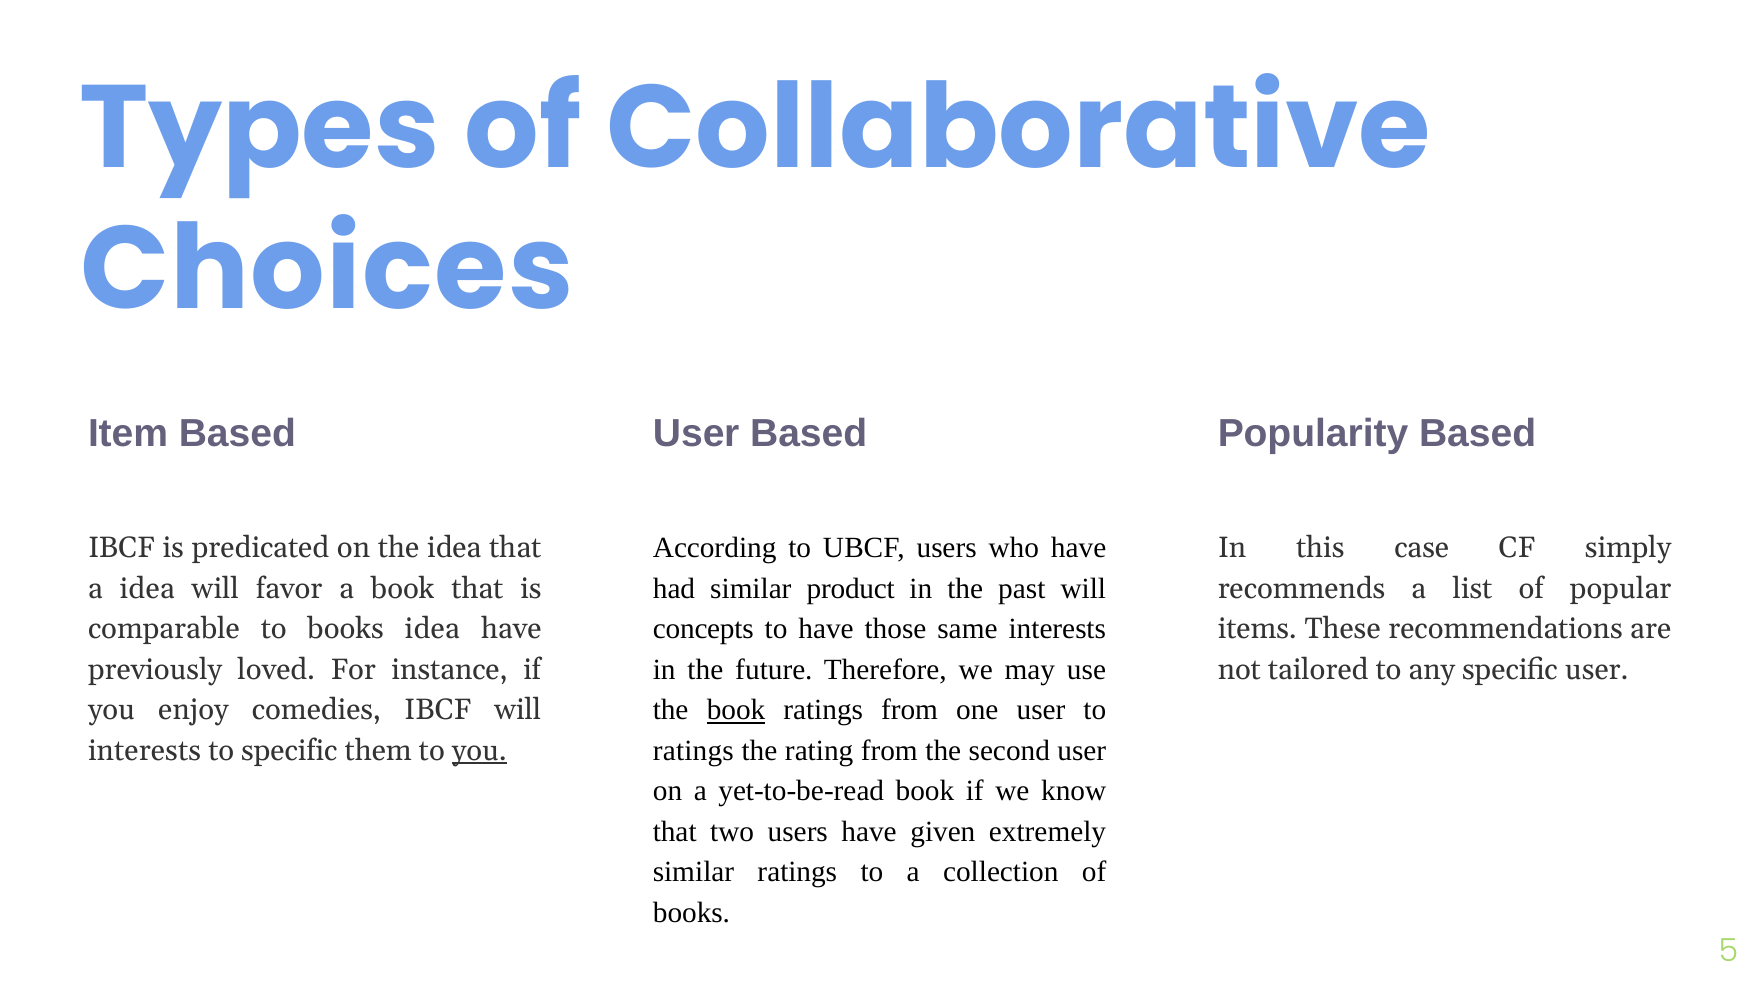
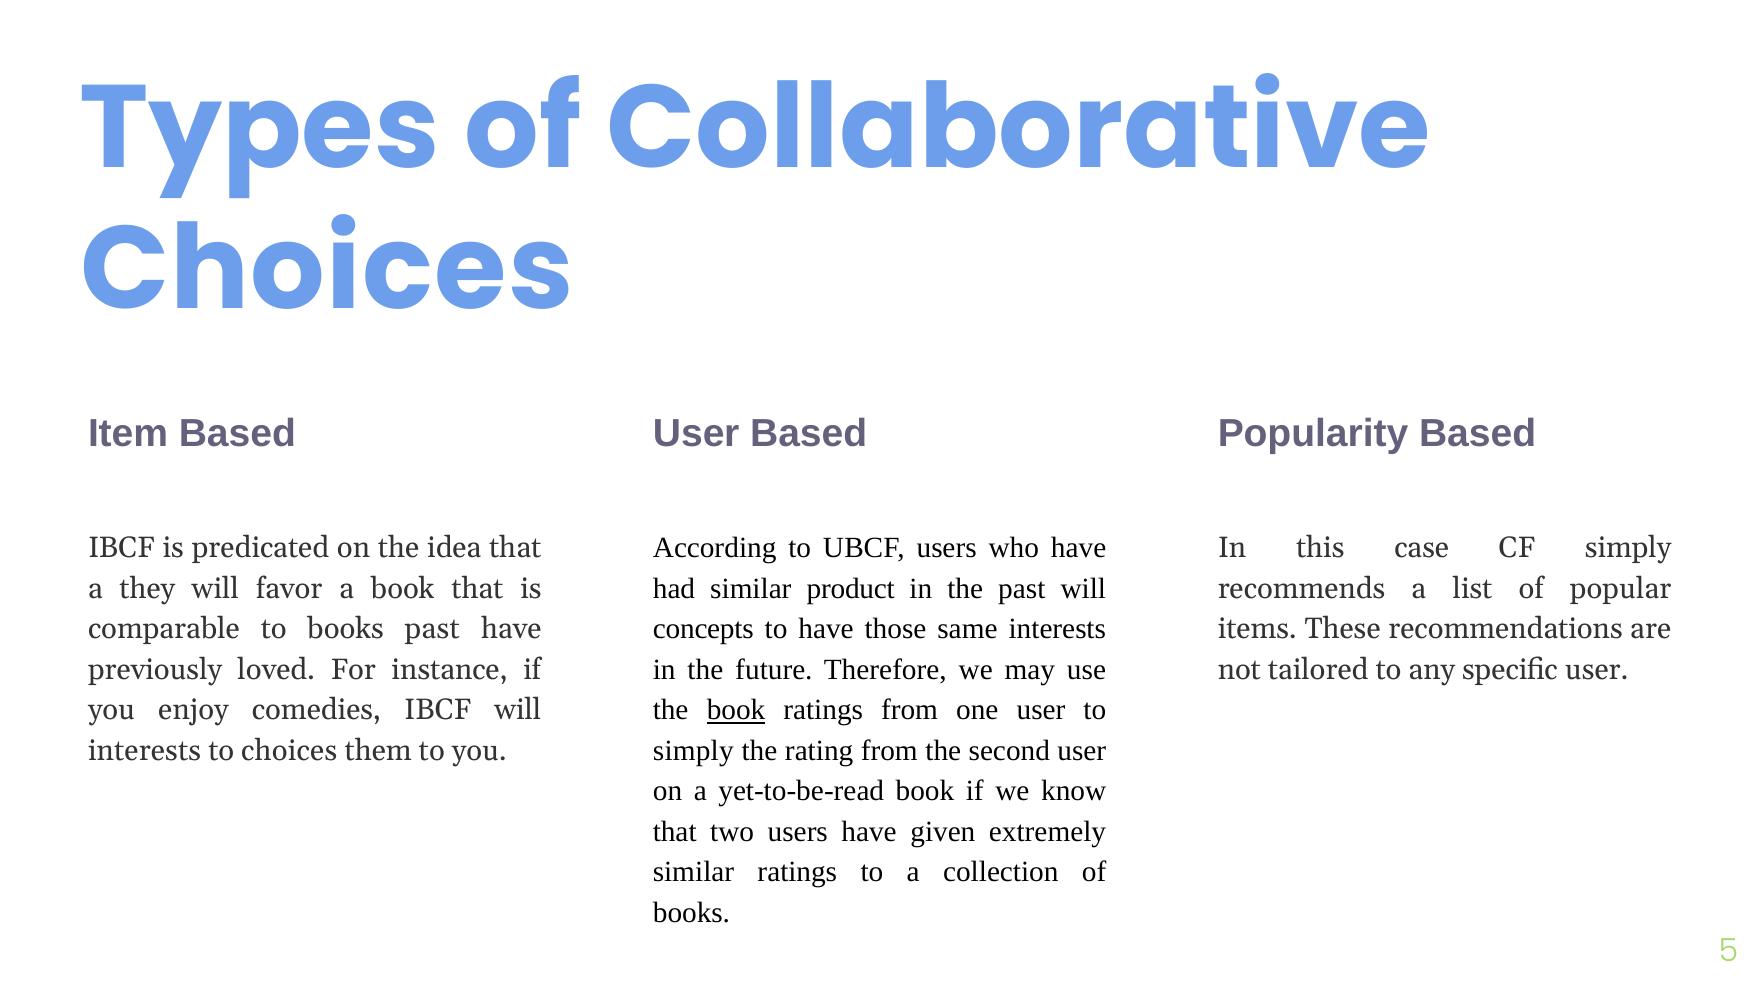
a idea: idea -> they (147, 589)
books idea: idea -> past (432, 629)
ratings: ratings -> simply (693, 751)
to specific: specific -> choices (289, 751)
you underline: present -> none (479, 751)
